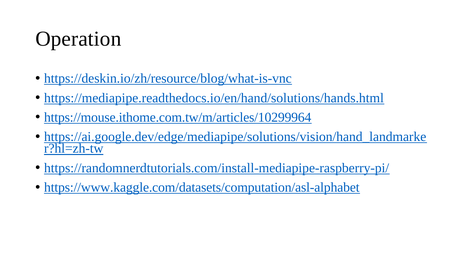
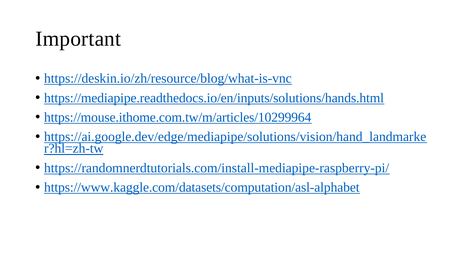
Operation: Operation -> Important (78, 39)
https://mediapipe.readthedocs.io/en/hand/solutions/hands.html: https://mediapipe.readthedocs.io/en/hand/solutions/hands.html -> https://mediapipe.readthedocs.io/en/inputs/solutions/hands.html (214, 98)
